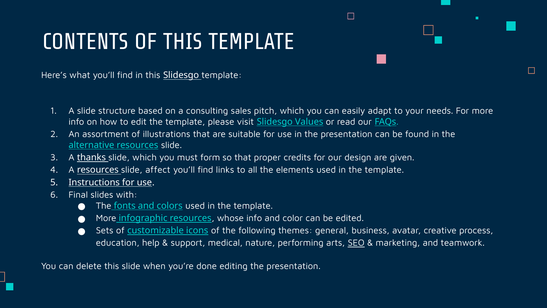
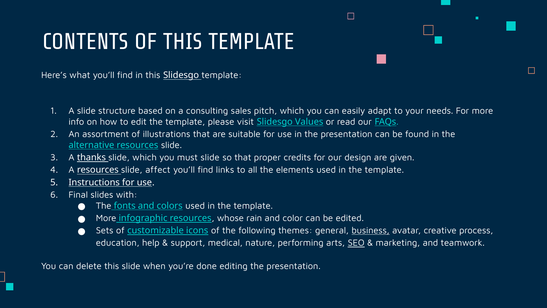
must form: form -> slide (210, 157)
whose info: info -> rain (254, 218)
business underline: none -> present (371, 230)
